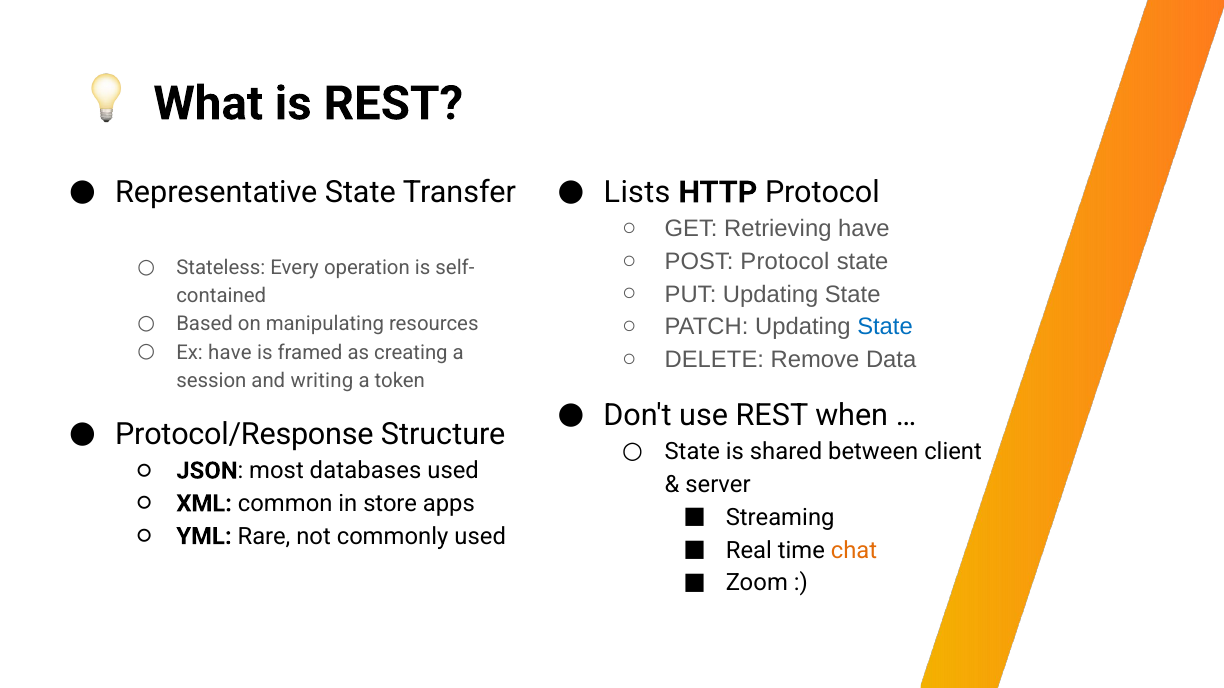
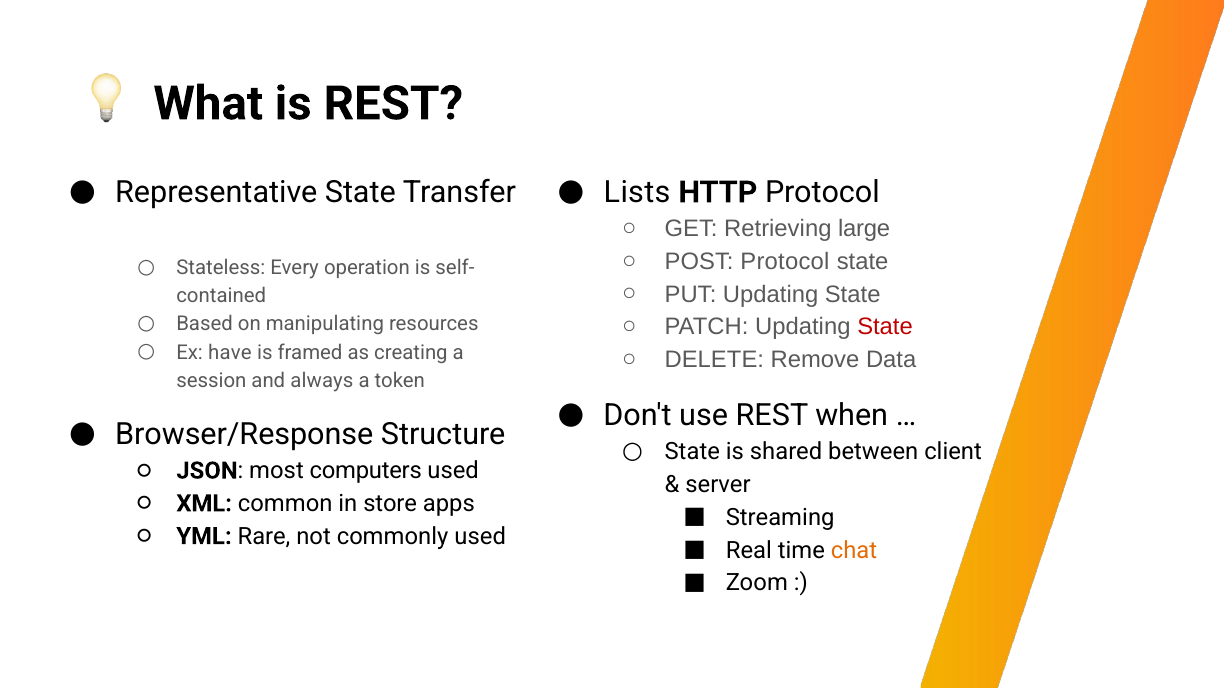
Retrieving have: have -> large (864, 229)
State colour: blue -> red (885, 327)
writing: writing -> always (322, 381)
Protocol/Response: Protocol/Response -> Browser/Response (244, 435)
databases: databases -> computers (366, 471)
